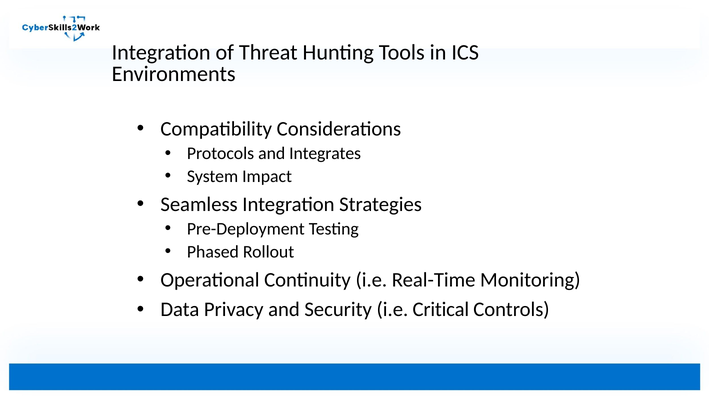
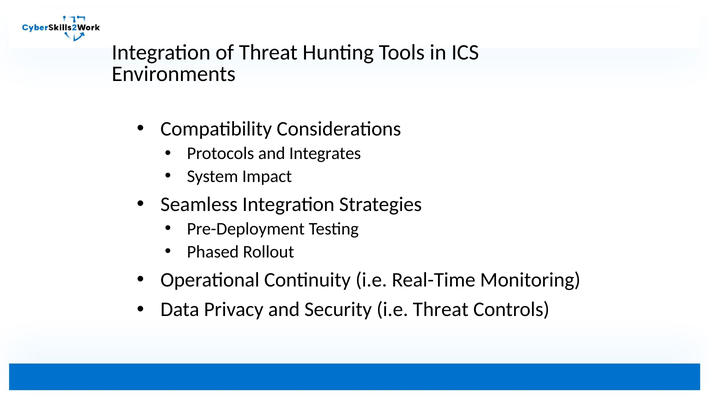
i.e Critical: Critical -> Threat (441, 309)
